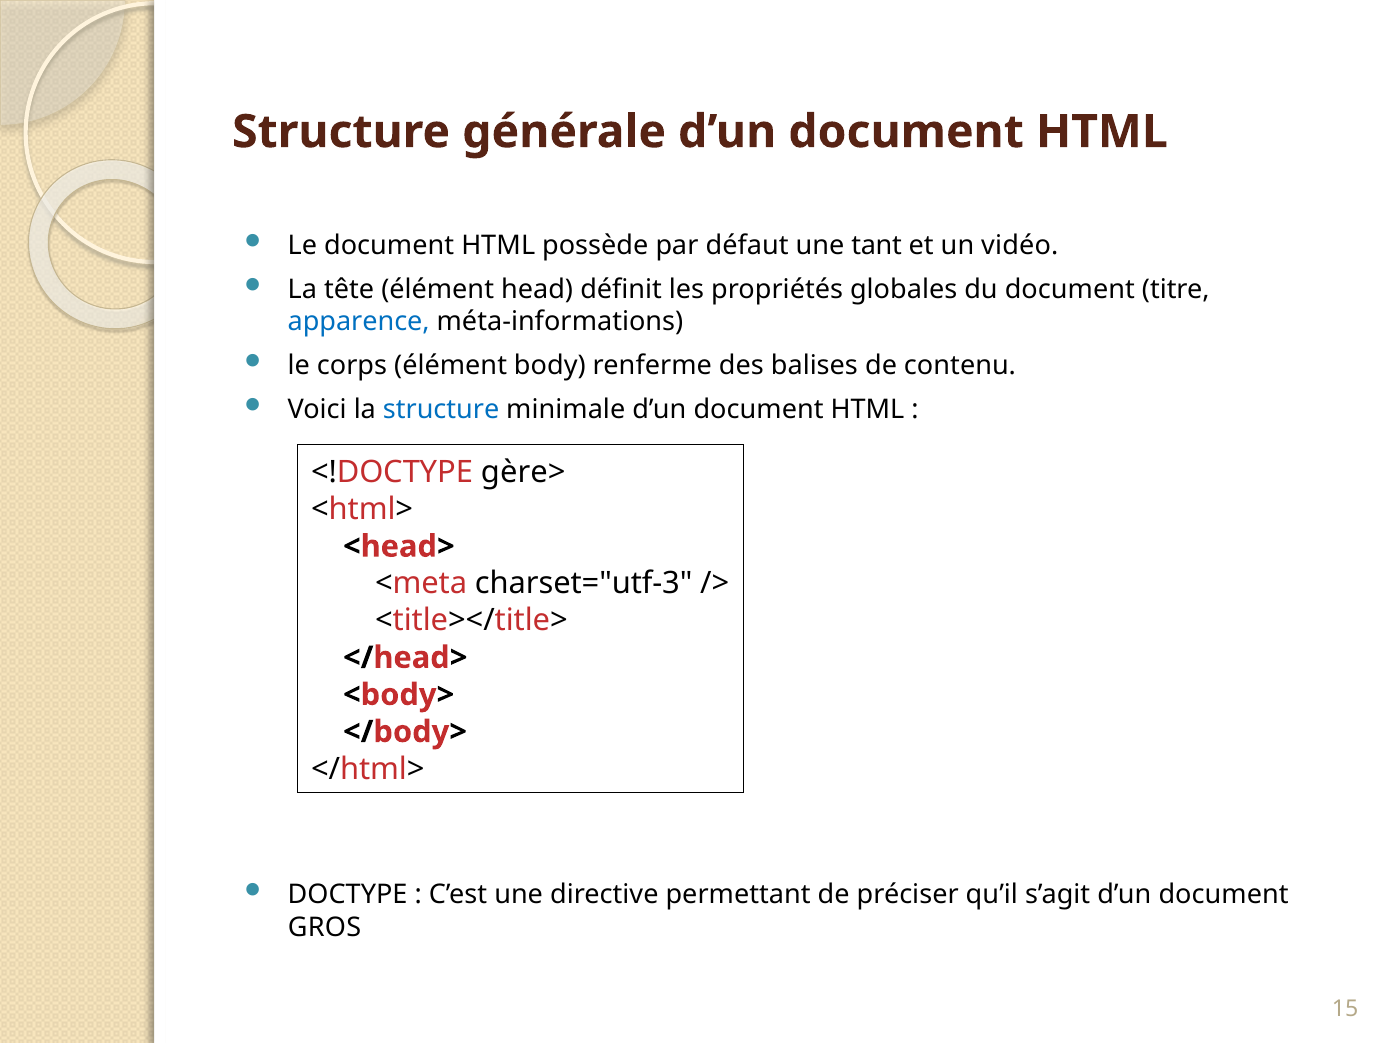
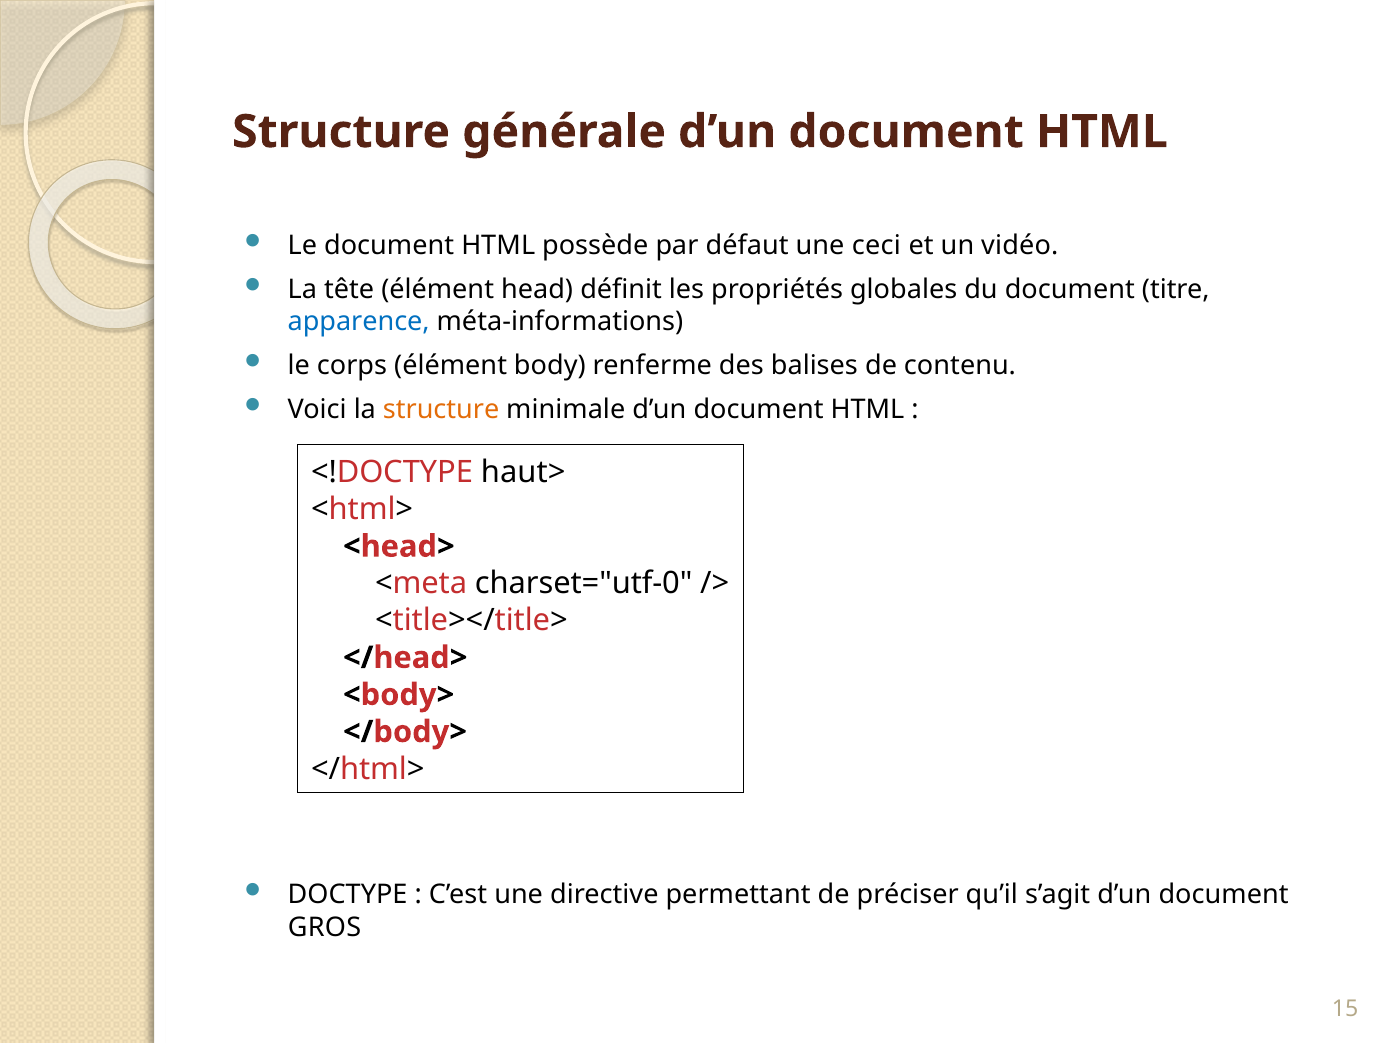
tant: tant -> ceci (876, 245)
structure colour: blue -> orange (441, 410)
gère>: gère> -> haut> (523, 472)
charset="utf-3: charset="utf-3 -> charset="utf-0 (584, 584)
